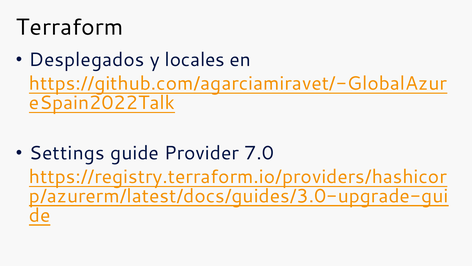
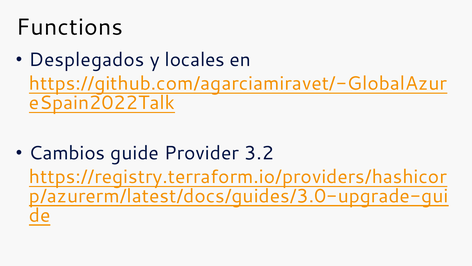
Terraform: Terraform -> Functions (70, 27)
Settings: Settings -> Cambios (67, 153)
7.0: 7.0 -> 3.2 (259, 153)
